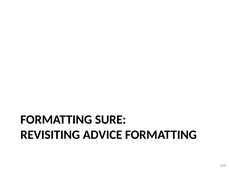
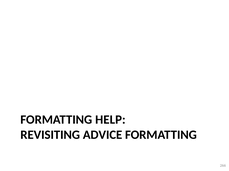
SURE: SURE -> HELP (110, 120)
